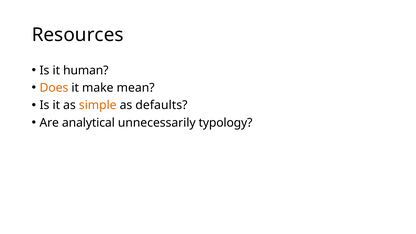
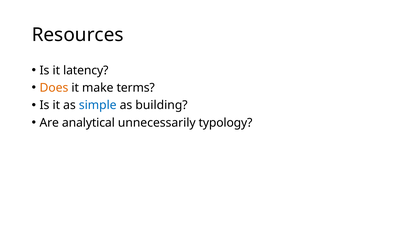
human: human -> latency (86, 70)
mean: mean -> terms (136, 88)
simple colour: orange -> blue (98, 105)
defaults: defaults -> building (161, 105)
